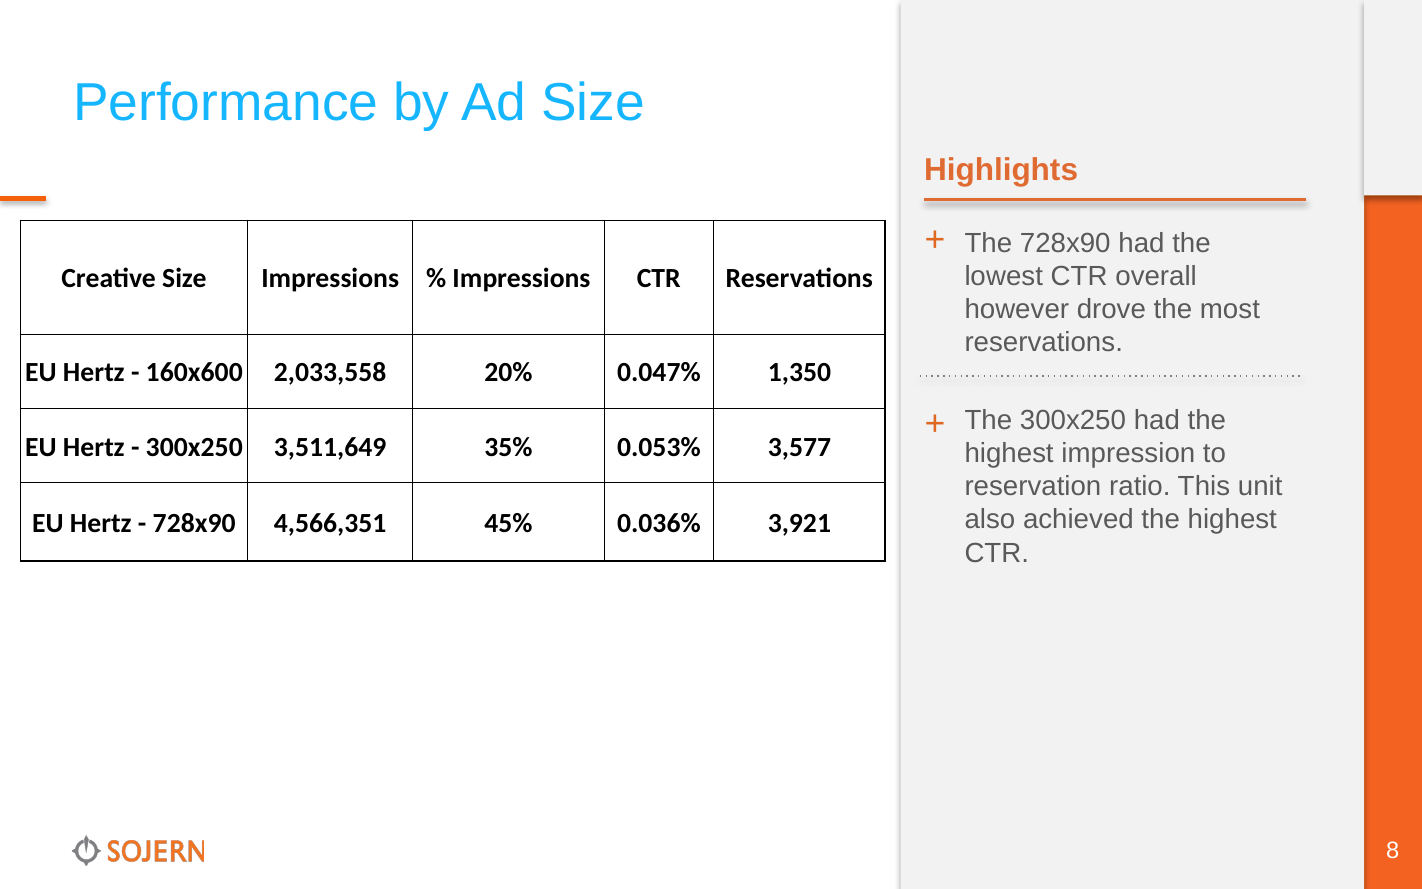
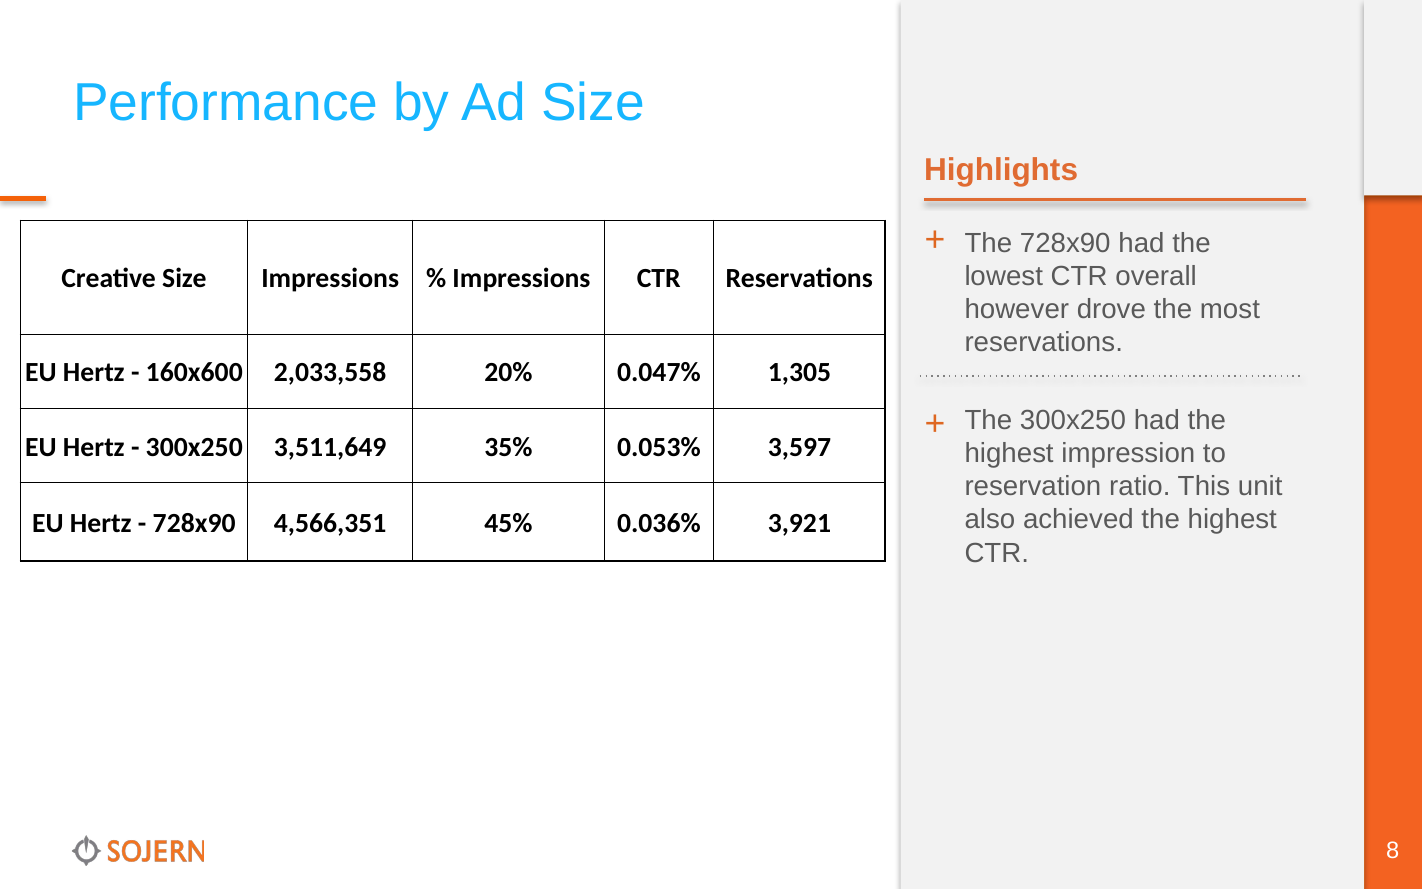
1,350: 1,350 -> 1,305 (799, 373)
3,577: 3,577 -> 3,597 (799, 447)
